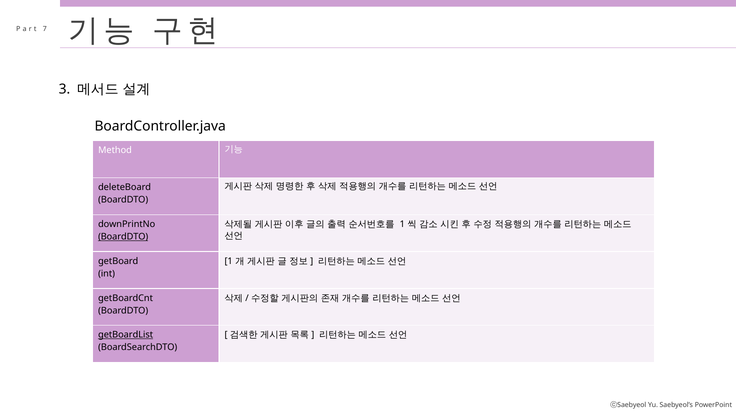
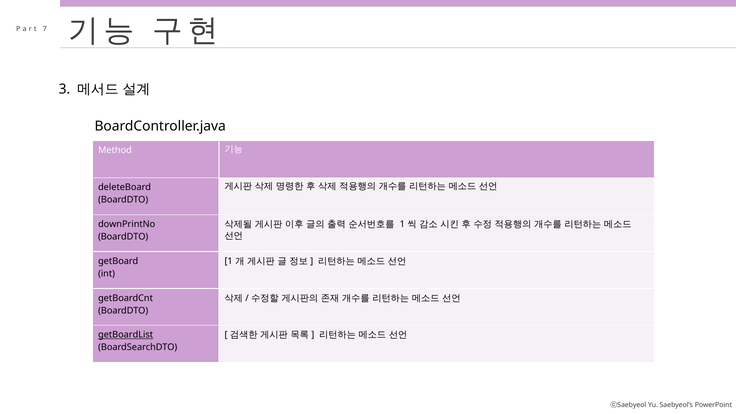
BoardDTO underline: present -> none (123, 237)
